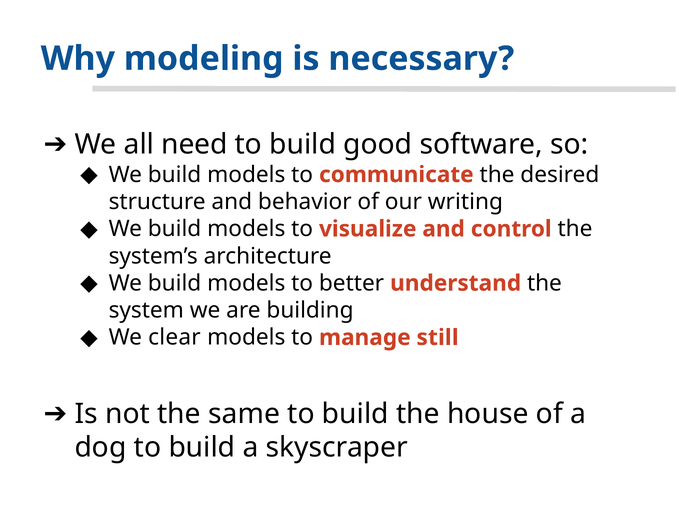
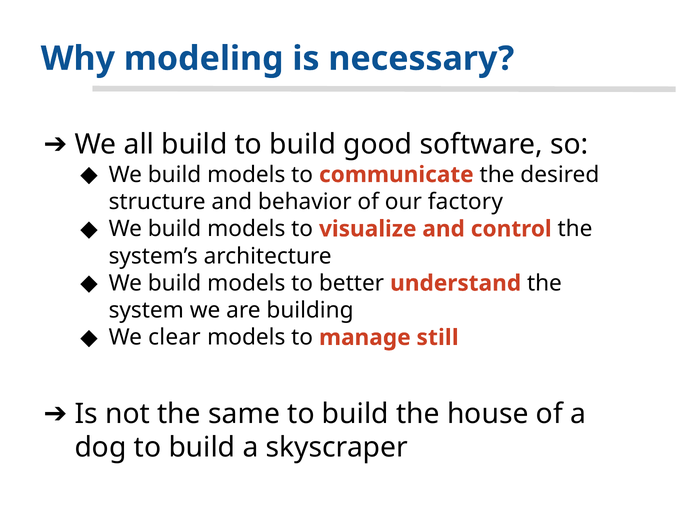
all need: need -> build (194, 145)
writing: writing -> factory (465, 202)
